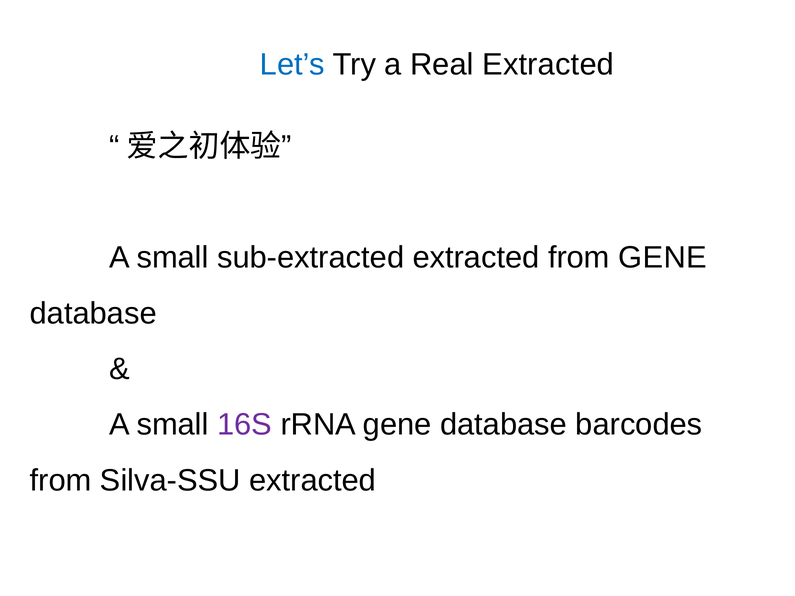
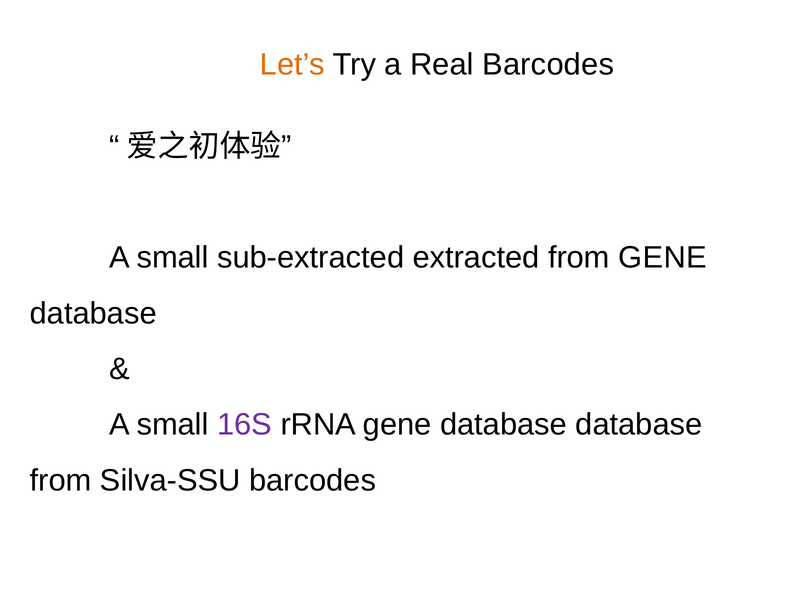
Let’s colour: blue -> orange (292, 65)
Real Extracted: Extracted -> Barcodes (548, 65)
database barcodes: barcodes -> database (639, 425)
Silva-SSU extracted: extracted -> barcodes (313, 481)
